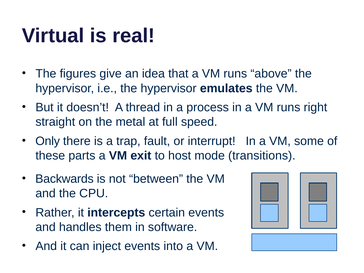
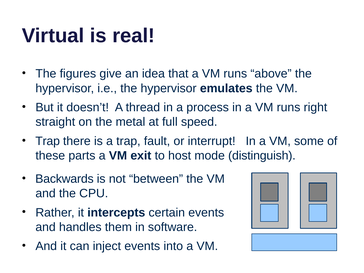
Only: Only -> Trap (48, 141)
transitions: transitions -> distinguish (262, 156)
